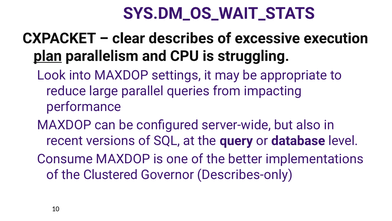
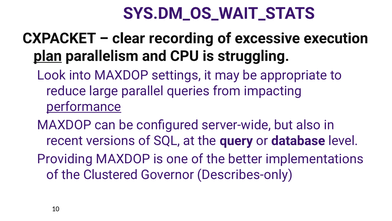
describes: describes -> recording (181, 38)
performance underline: none -> present (84, 106)
Consume: Consume -> Providing (65, 159)
